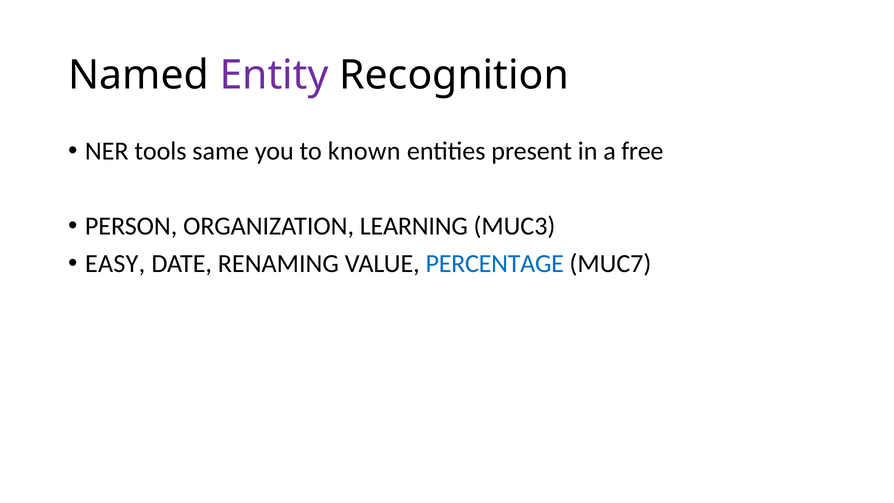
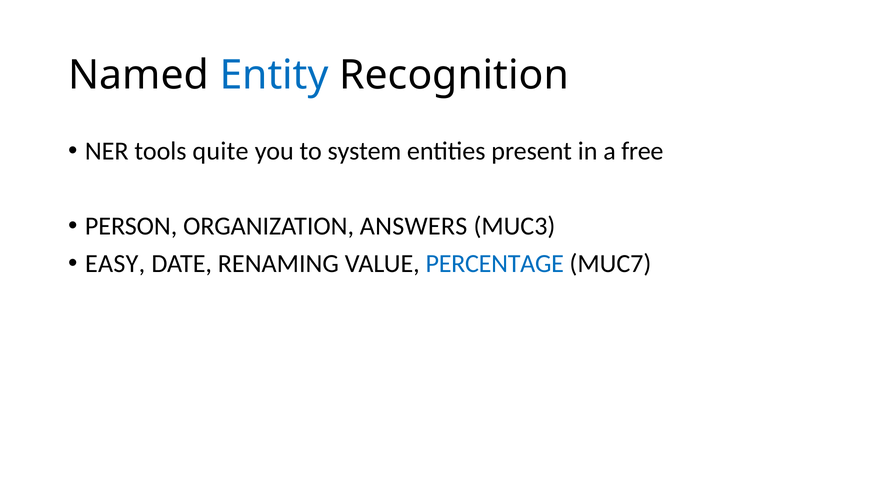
Entity colour: purple -> blue (274, 75)
same: same -> quite (221, 151)
known: known -> system (364, 151)
LEARNING: LEARNING -> ANSWERS (414, 226)
